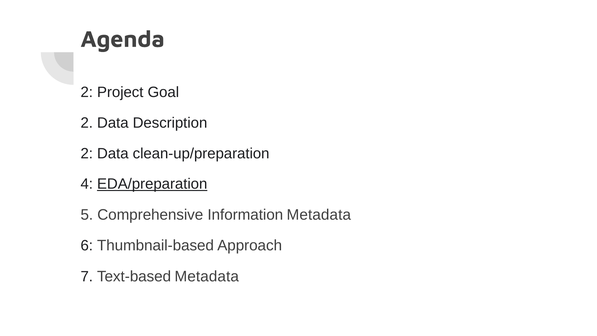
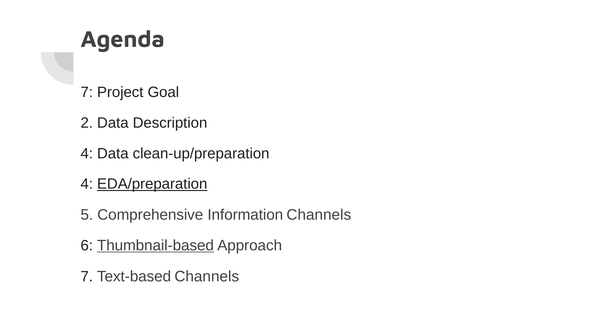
2: 2 -> 7 (87, 92)
2: 2 -> 4 (87, 153)
Information Metadata: Metadata -> Channels (319, 215)
Thumbnail-based underline: none -> present (155, 245)
Text-based Metadata: Metadata -> Channels (207, 276)
